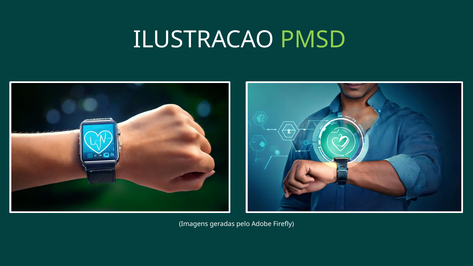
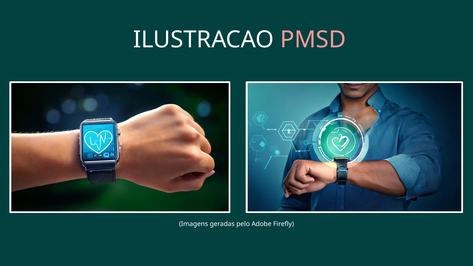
PMSD colour: light green -> pink (313, 40)
